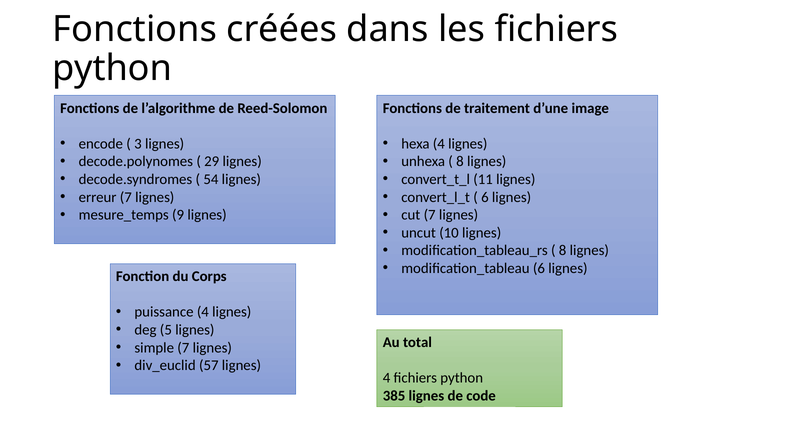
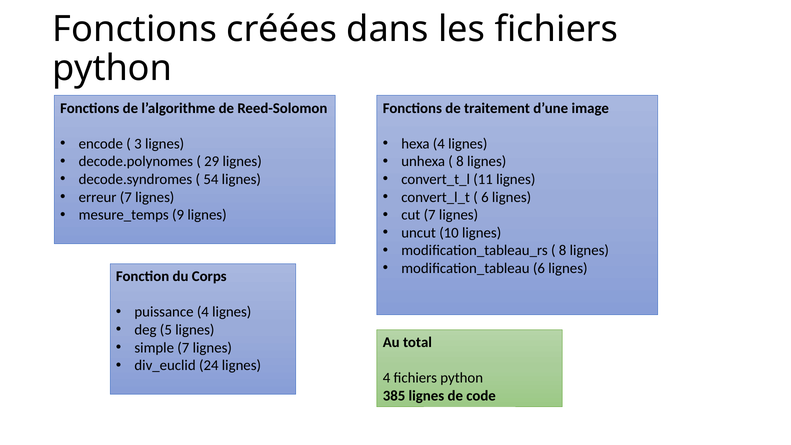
57: 57 -> 24 (209, 365)
